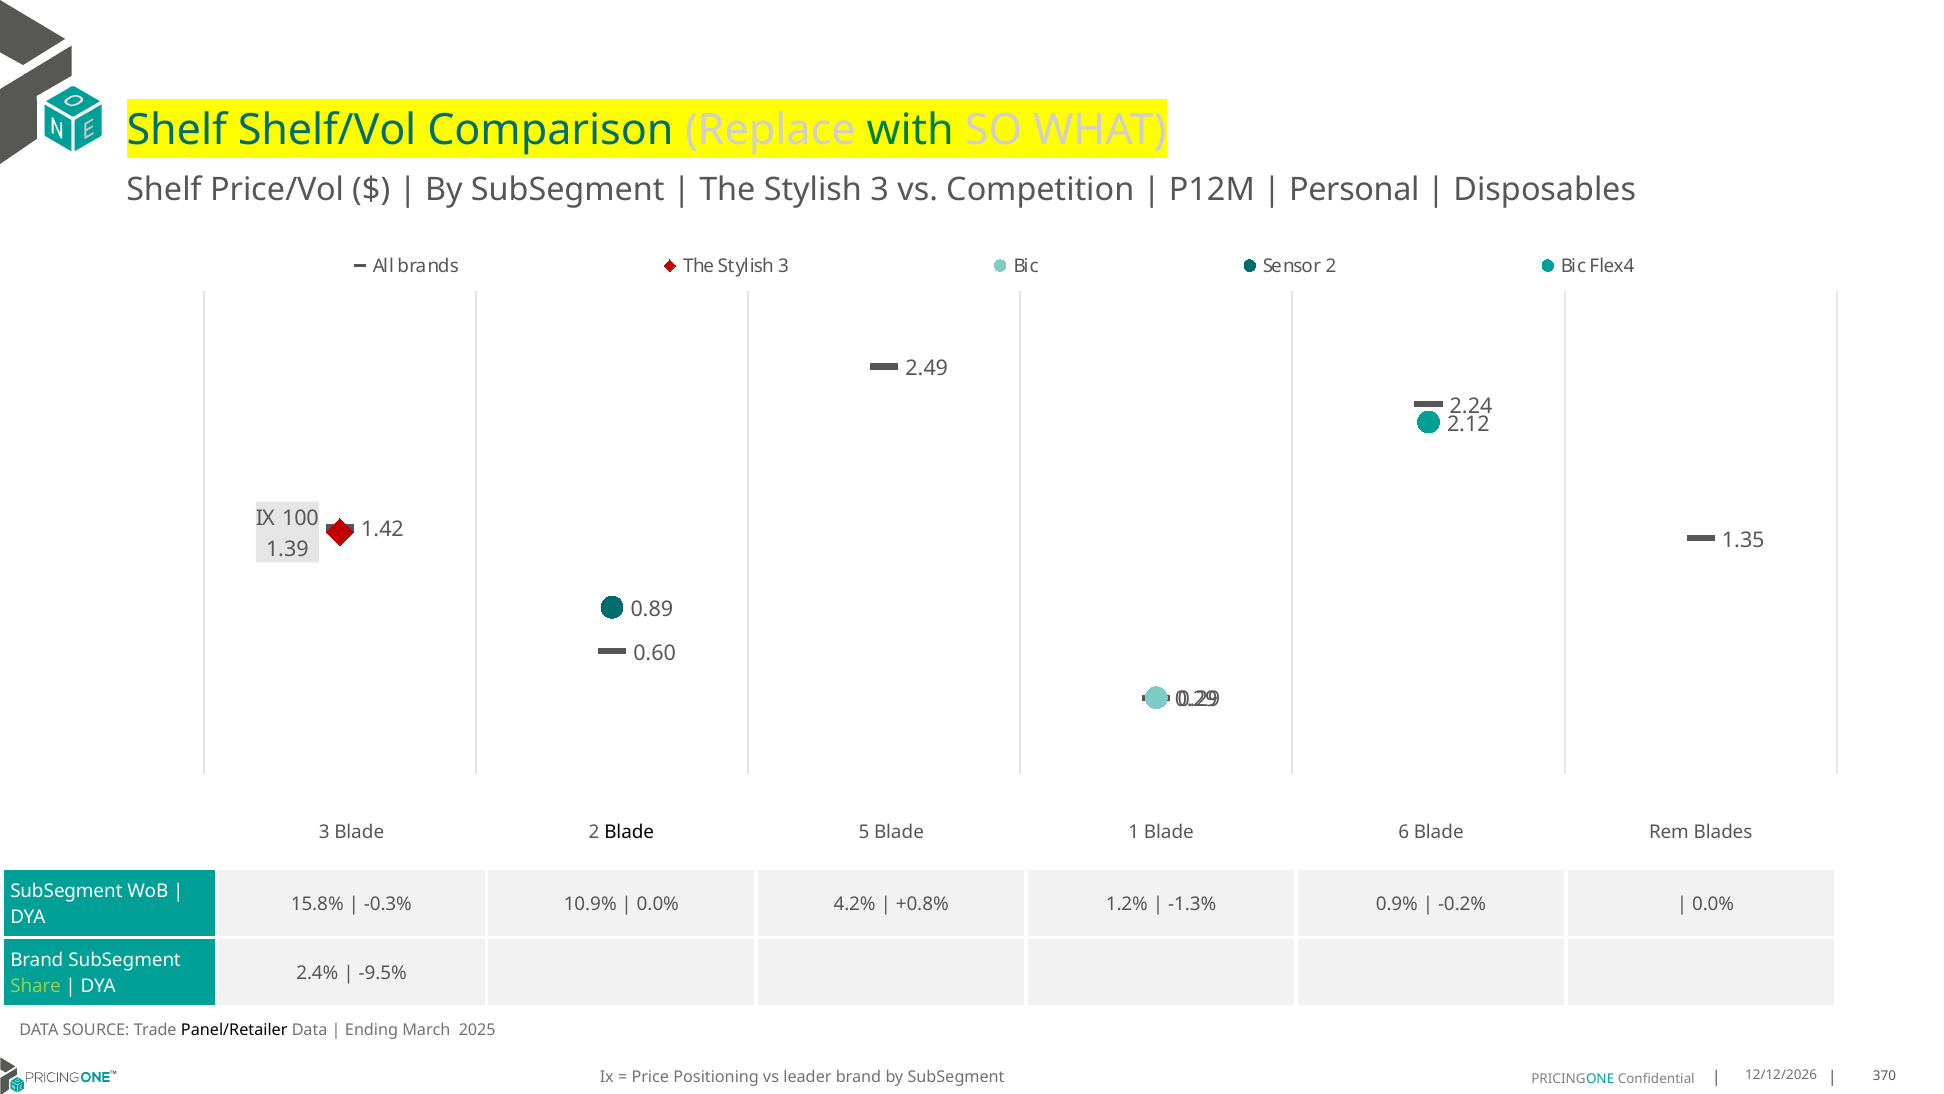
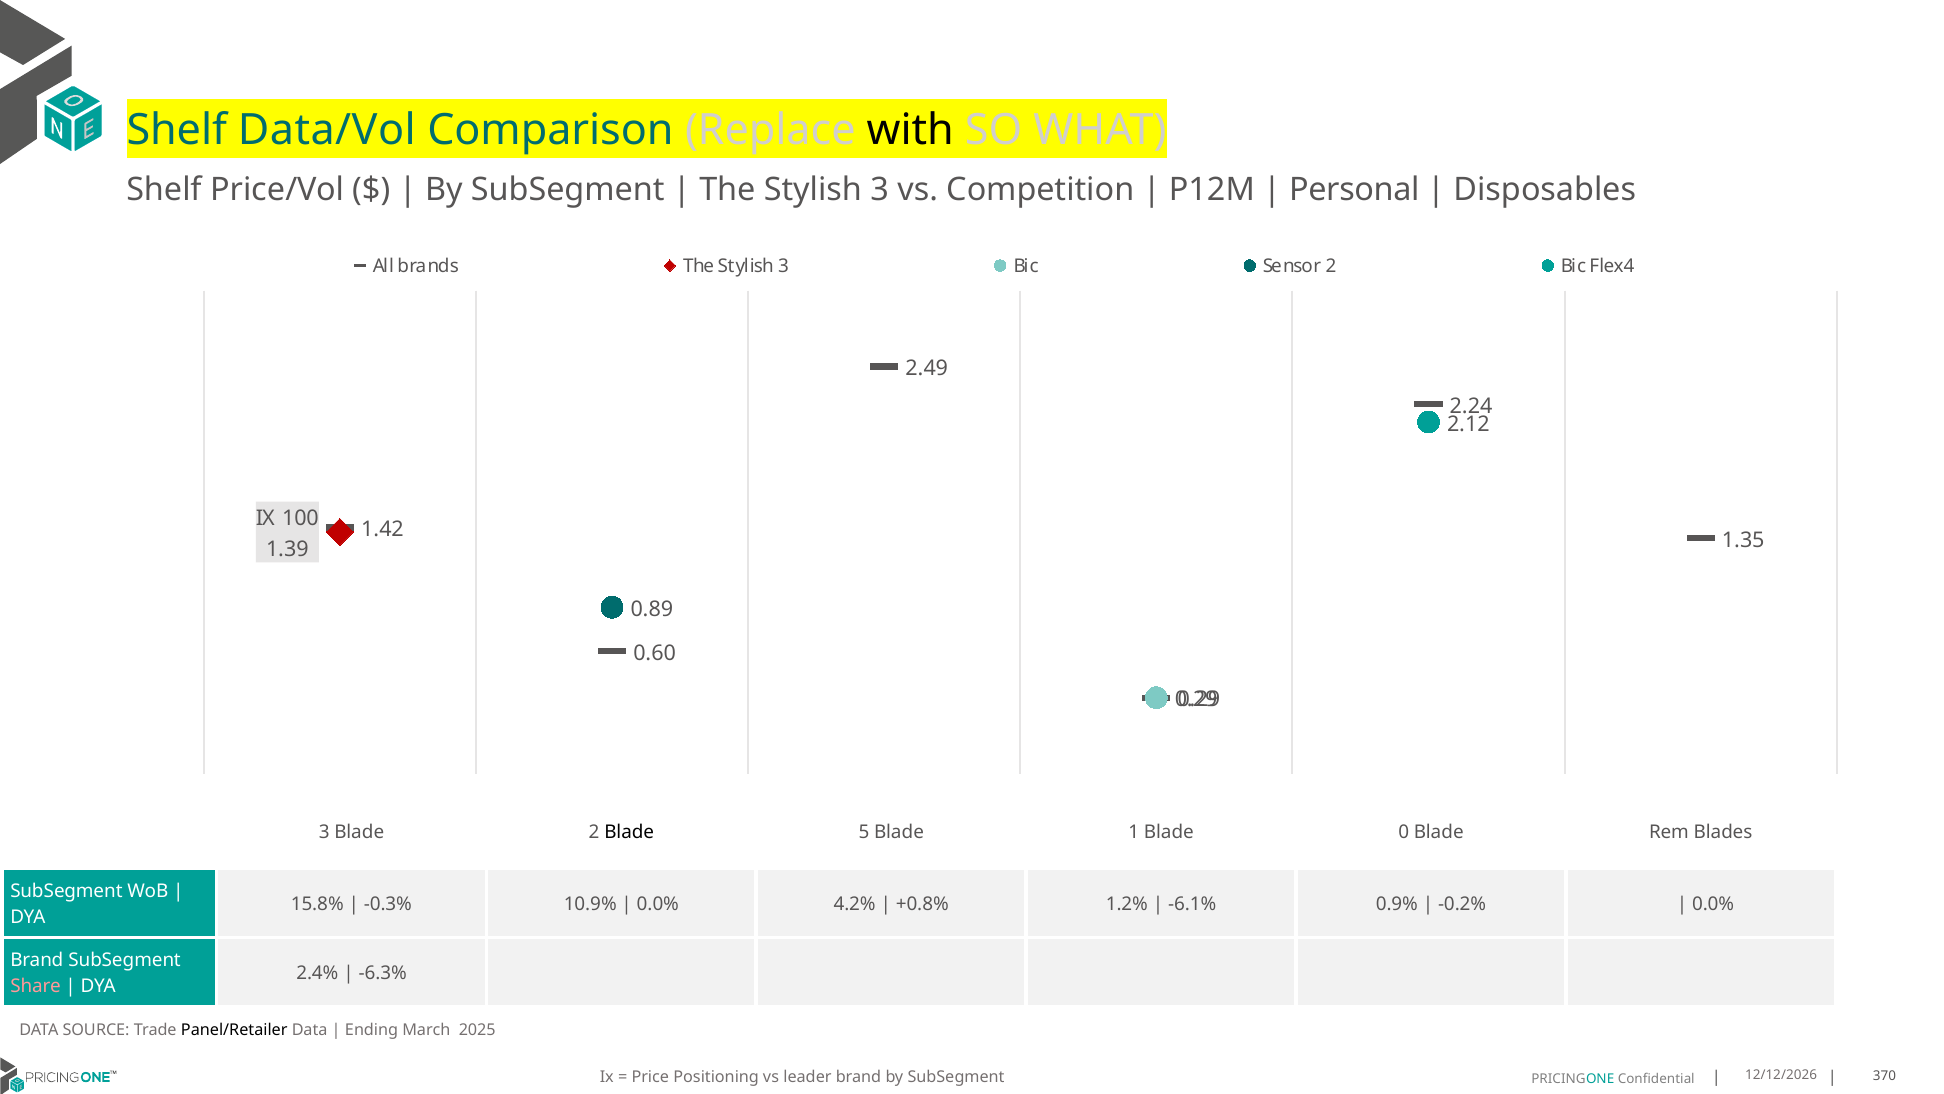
Shelf/Vol: Shelf/Vol -> Data/Vol (327, 131)
with colour: green -> black (910, 131)
6: 6 -> 0 (1404, 832)
-1.3%: -1.3% -> -6.1% (1192, 904)
-9.5%: -9.5% -> -6.3% (383, 973)
Share colour: light green -> pink (36, 985)
